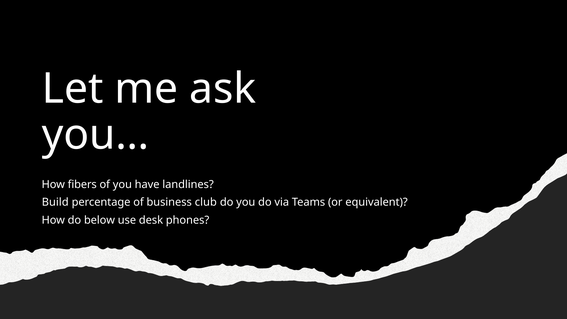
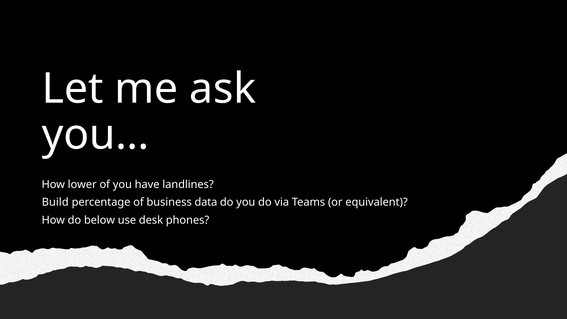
fibers: fibers -> lower (82, 184)
club: club -> data (206, 202)
